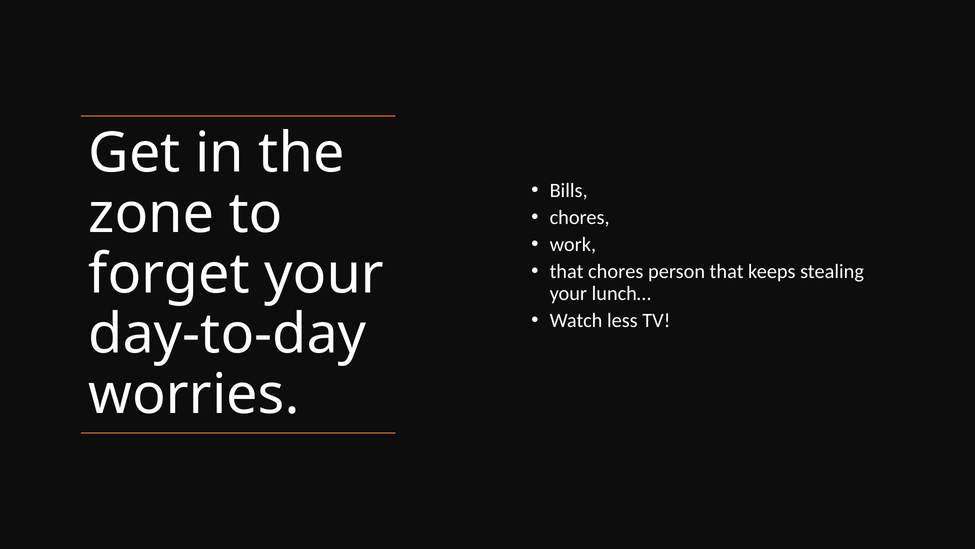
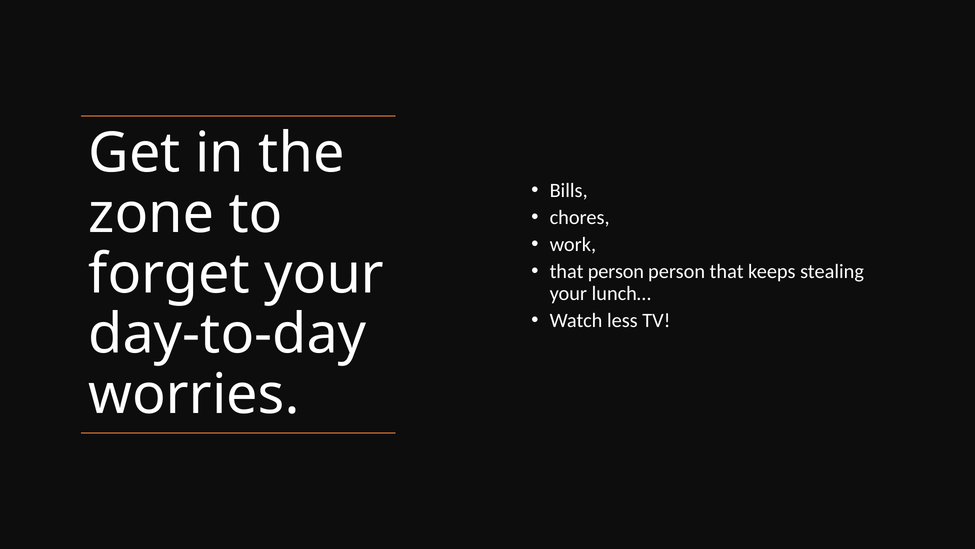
that chores: chores -> person (616, 271)
